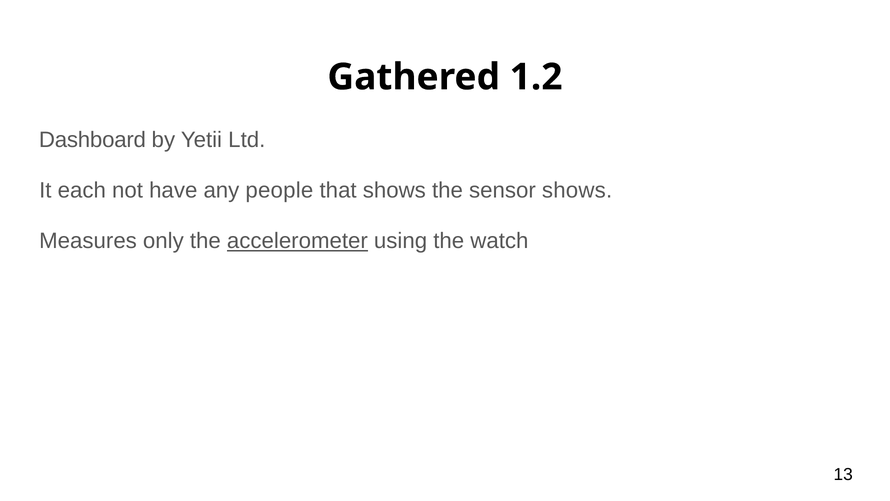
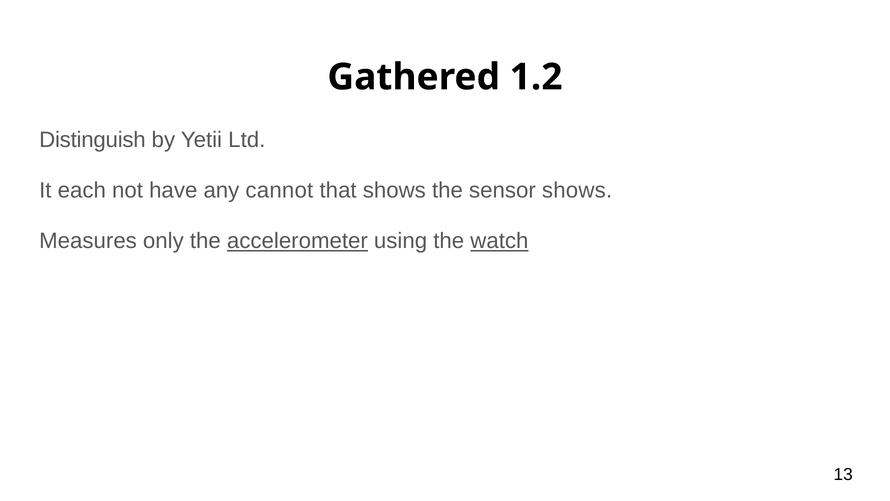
Dashboard: Dashboard -> Distinguish (92, 140)
people: people -> cannot (279, 190)
watch underline: none -> present (499, 241)
